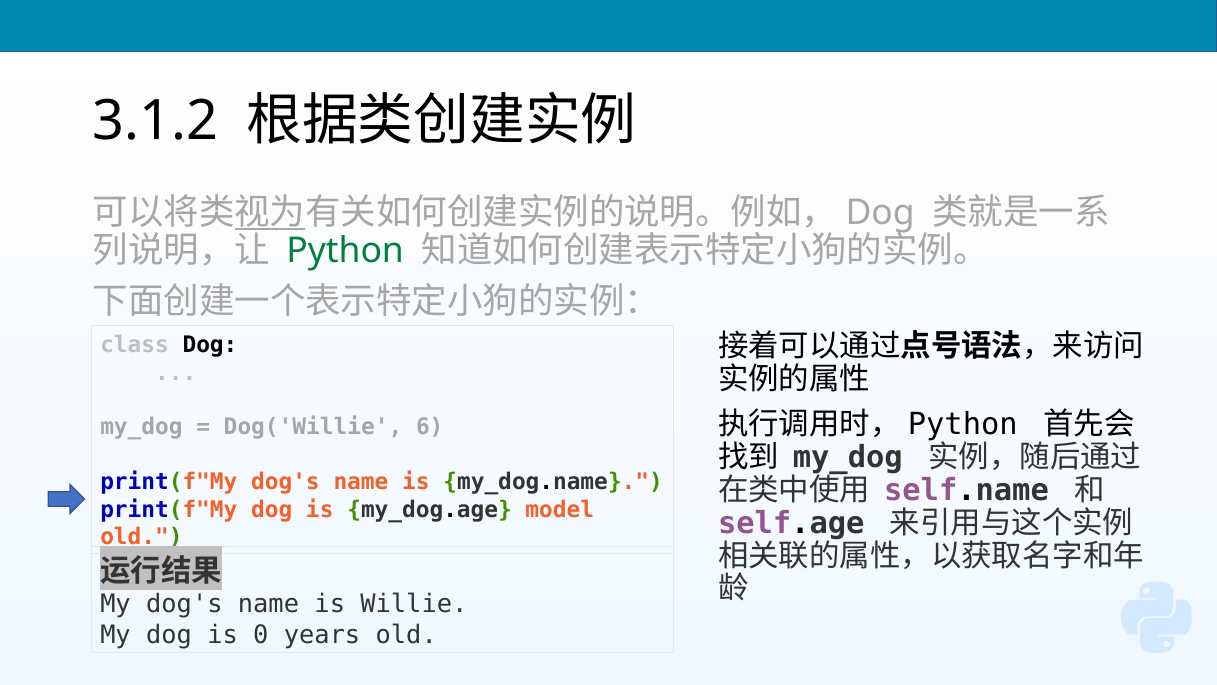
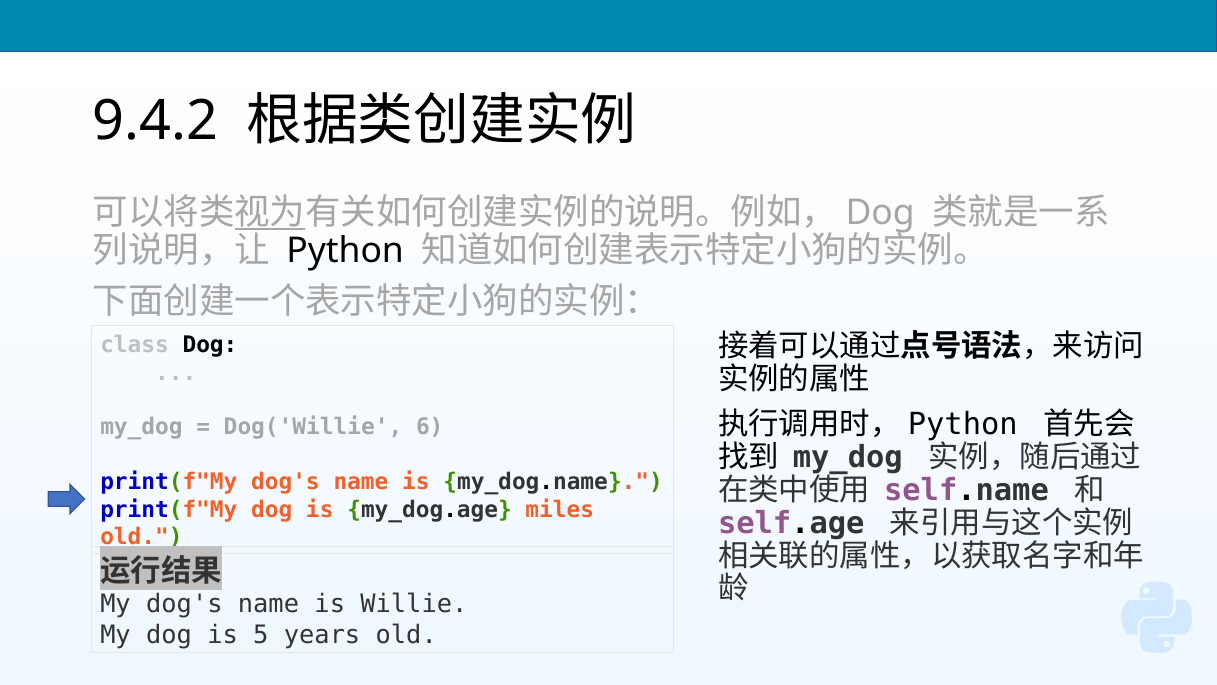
3.1.2: 3.1.2 -> 9.4.2 (156, 121)
Python colour: green -> black (345, 250)
model: model -> miles (560, 509)
0: 0 -> 5 (261, 634)
